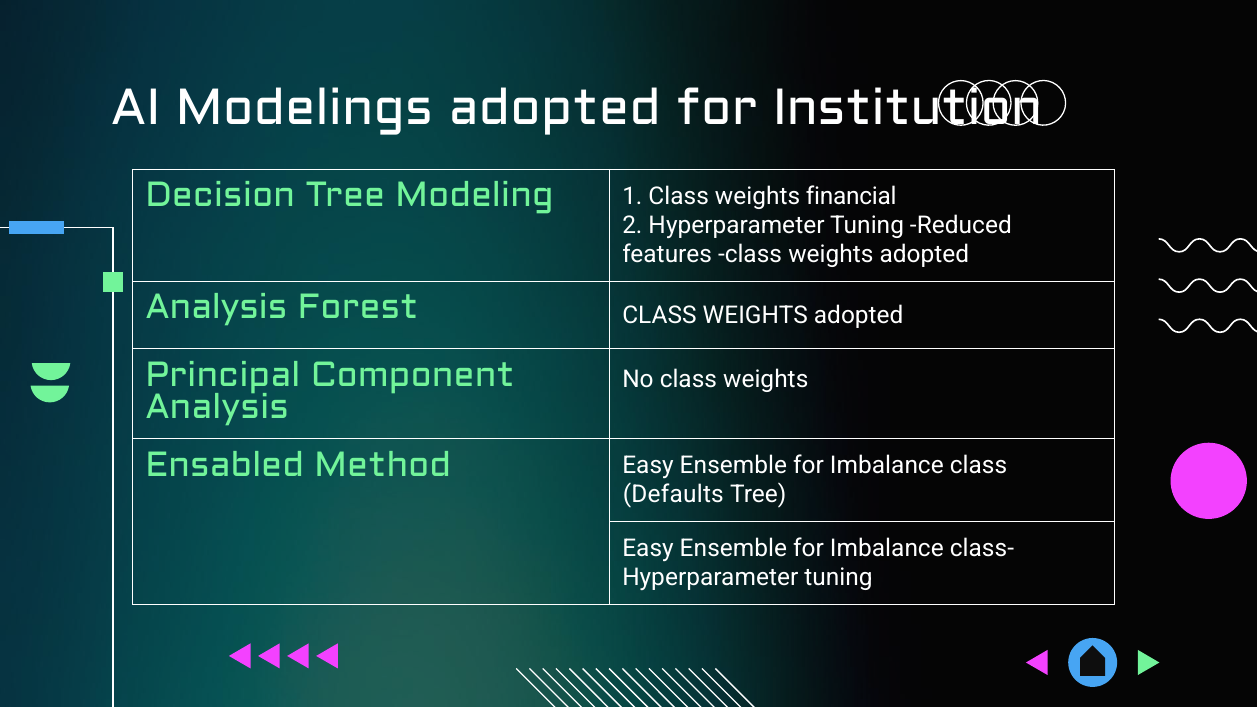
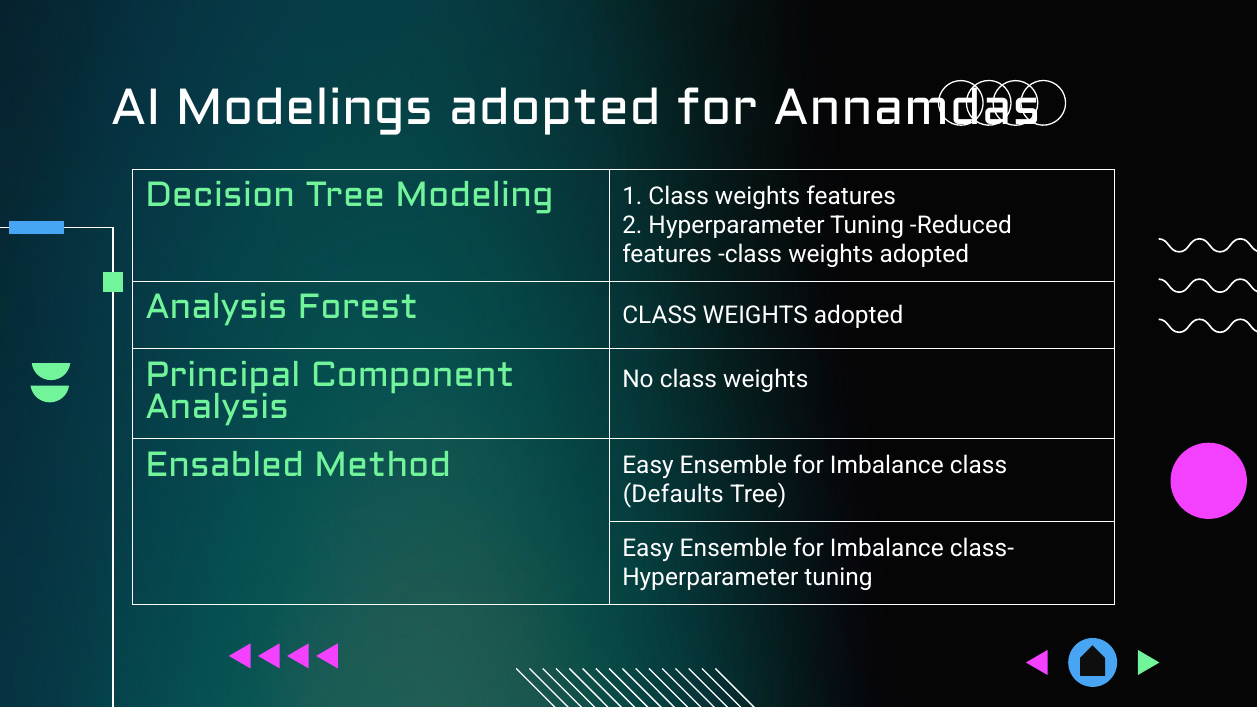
Institution: Institution -> Annamdas (907, 108)
weights financial: financial -> features (851, 197)
